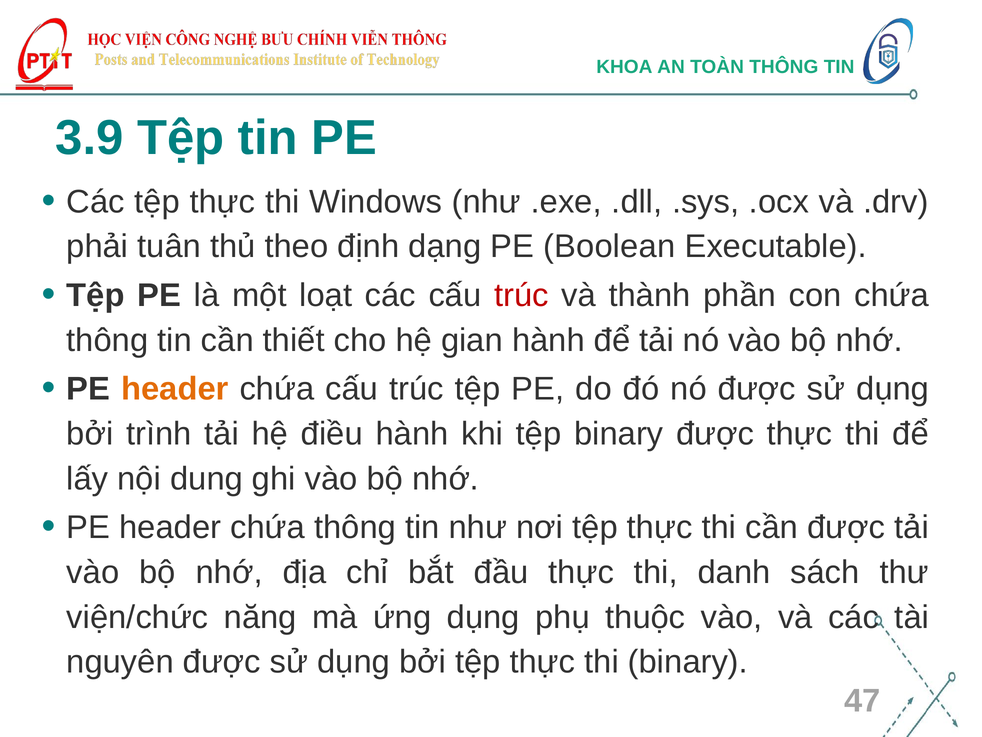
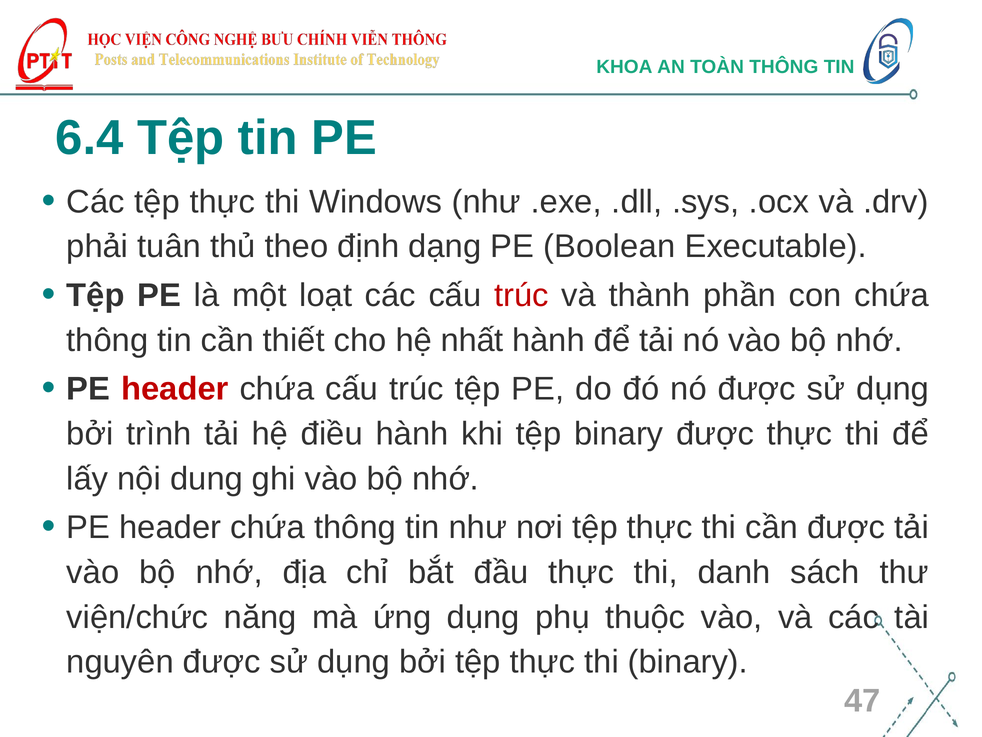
3.9: 3.9 -> 6.4 (89, 138)
gian: gian -> nhất (472, 340)
header colour: orange -> red (175, 389)
